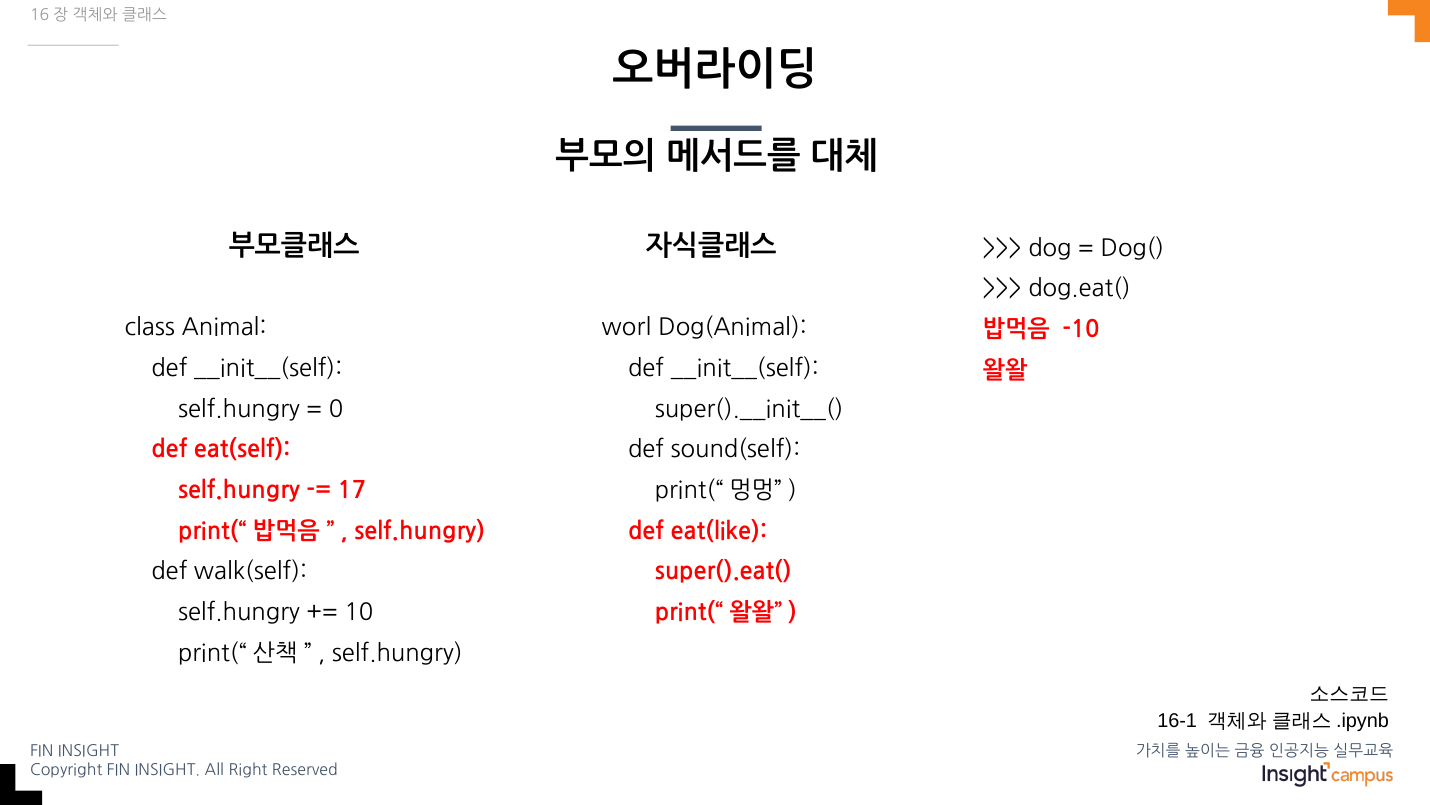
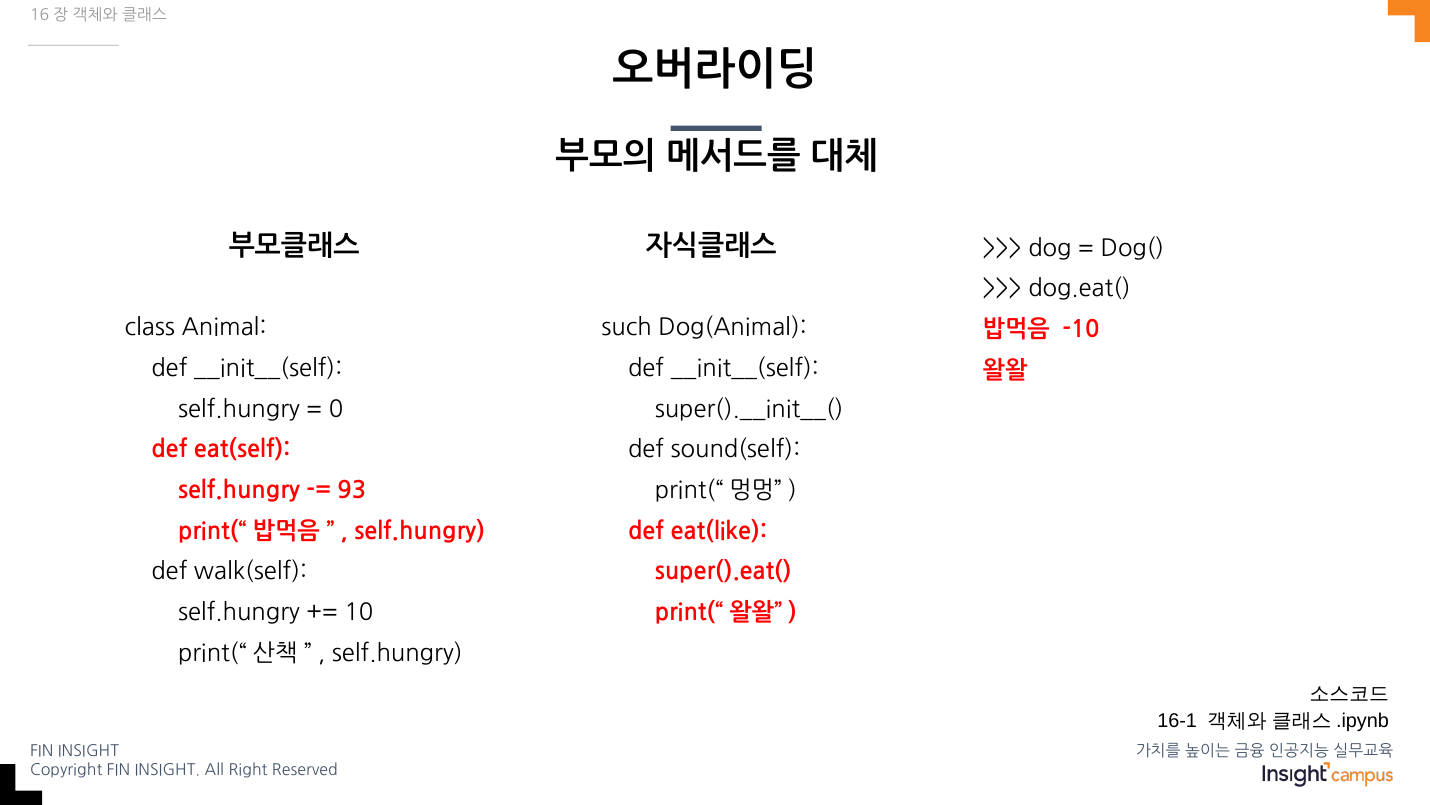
worl: worl -> such (627, 328)
17: 17 -> 93 (352, 490)
